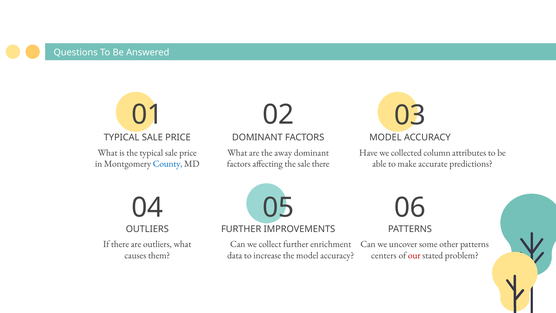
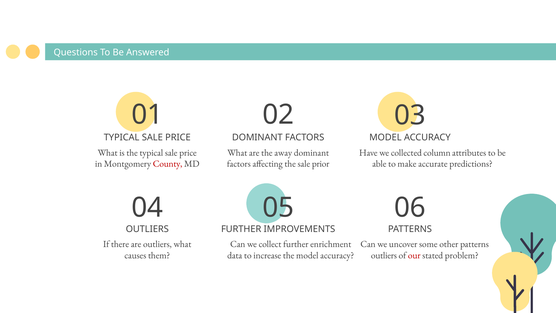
County colour: blue -> red (168, 164)
sale there: there -> prior (321, 164)
centers: centers -> outliers (384, 255)
